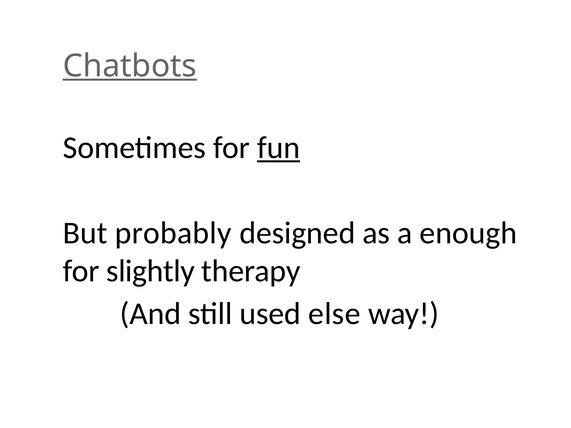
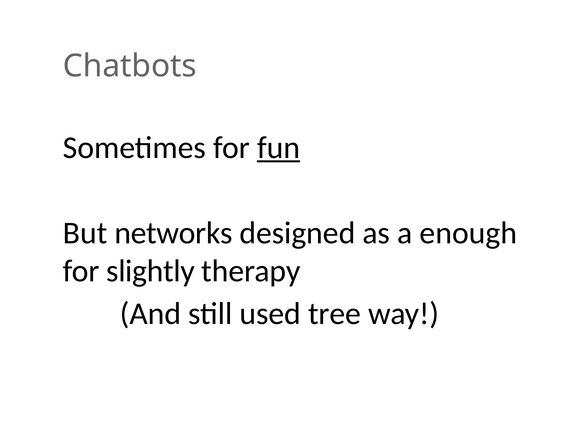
Chatbots underline: present -> none (130, 66)
probably: probably -> networks (173, 233)
else: else -> tree (335, 314)
